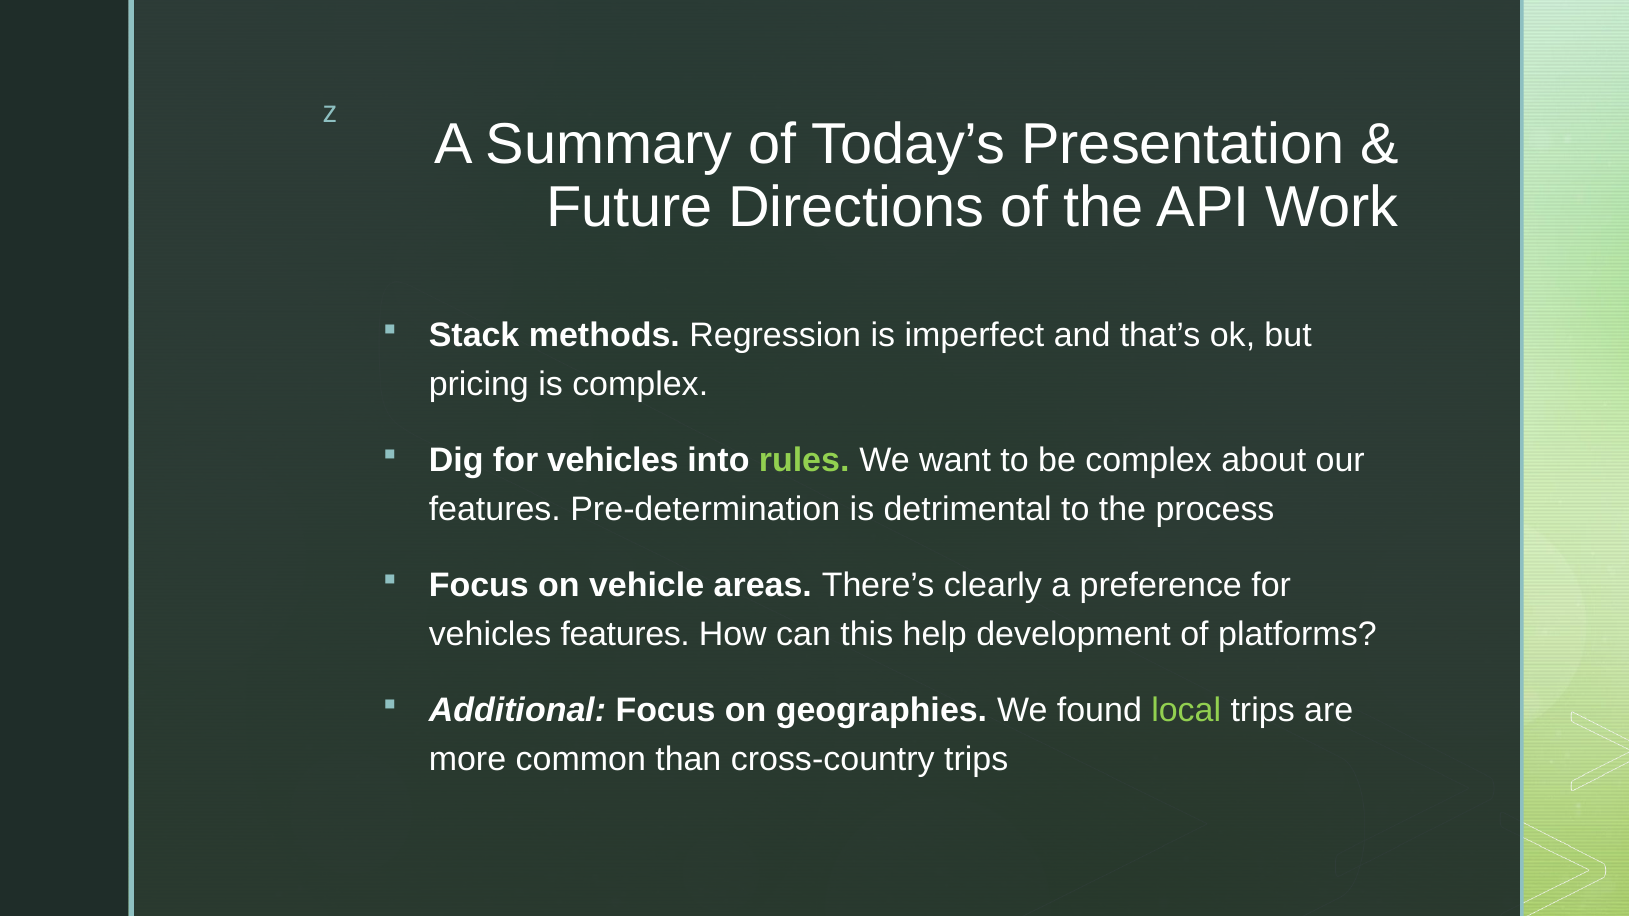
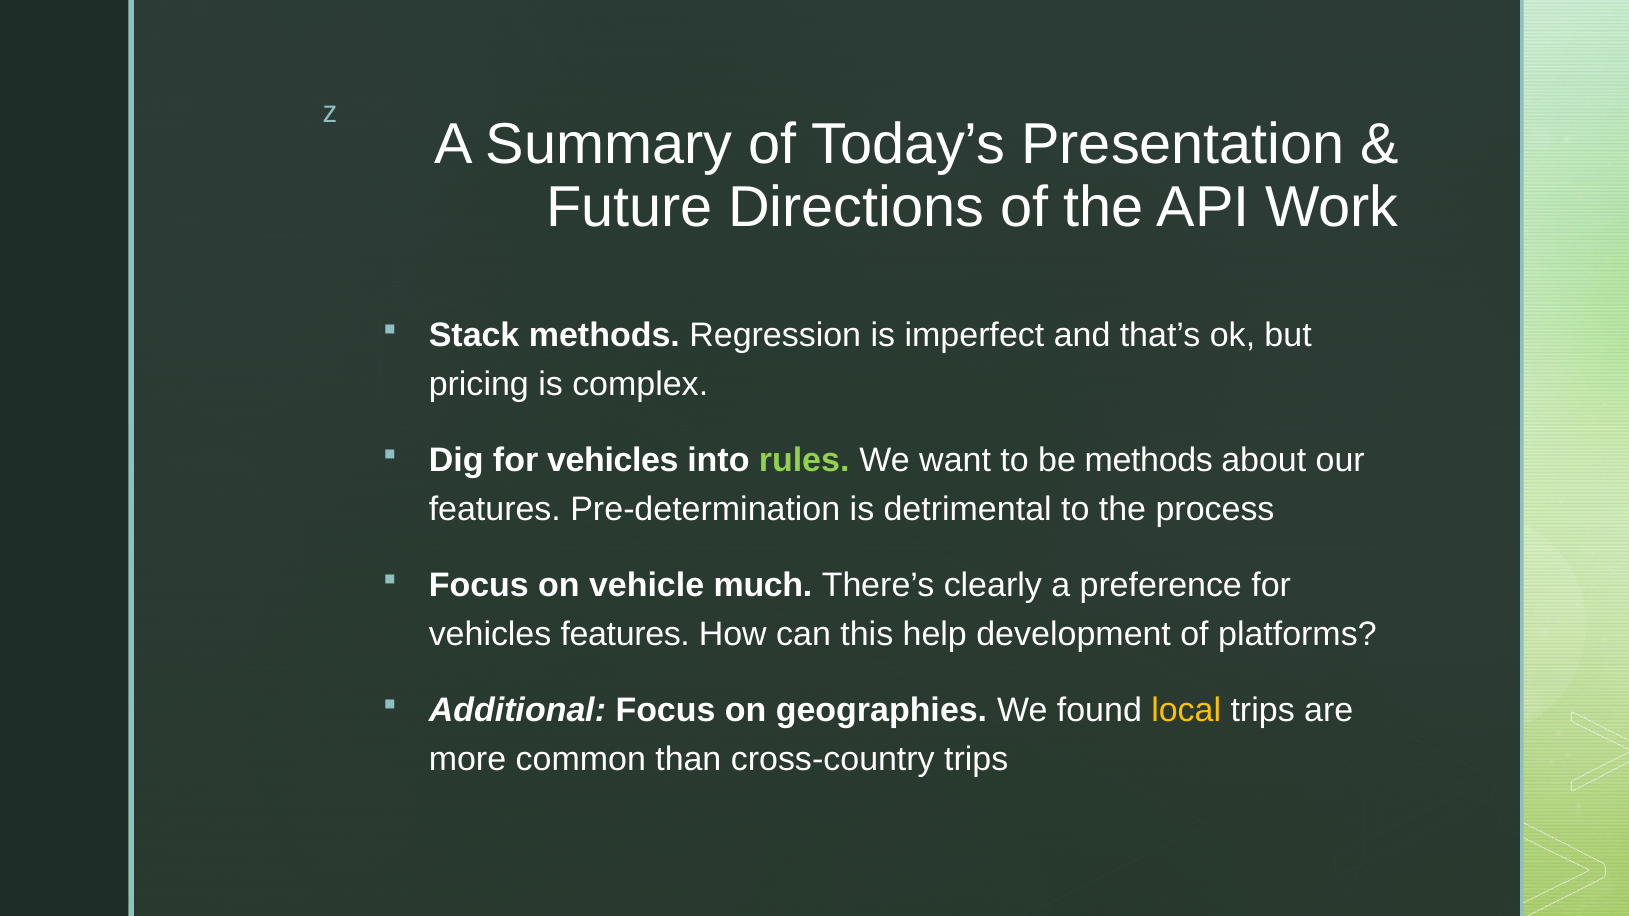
be complex: complex -> methods (1149, 461)
areas: areas -> much (763, 586)
local colour: light green -> yellow (1186, 711)
